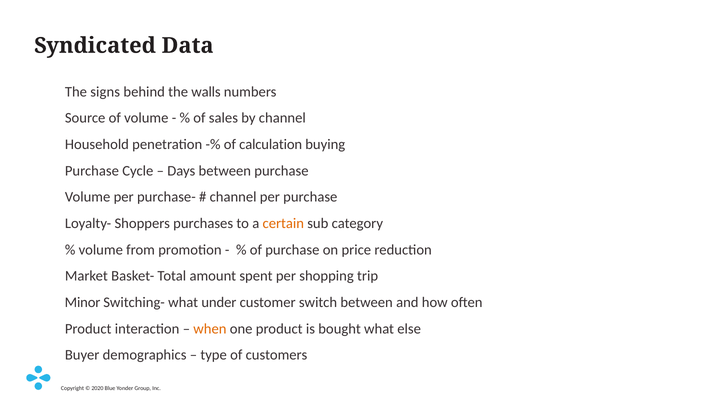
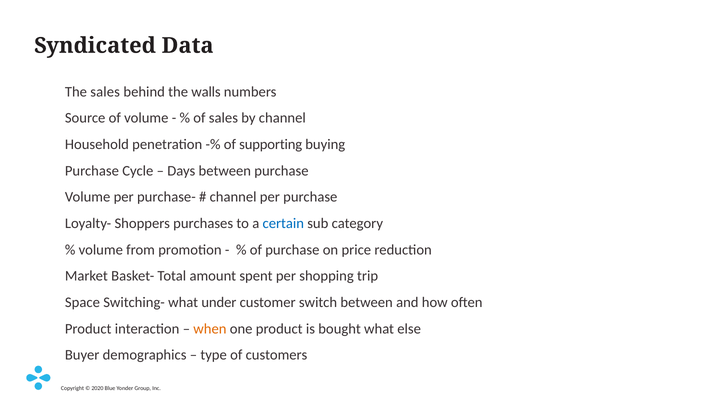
The signs: signs -> sales (105, 92)
calculation: calculation -> supporting (271, 144)
certain colour: orange -> blue (283, 223)
Minor: Minor -> Space (82, 302)
